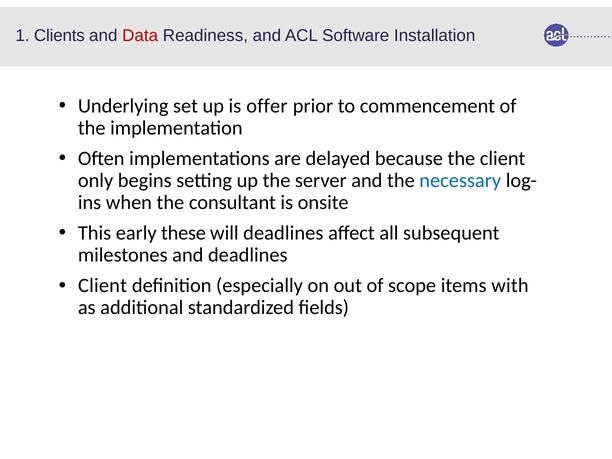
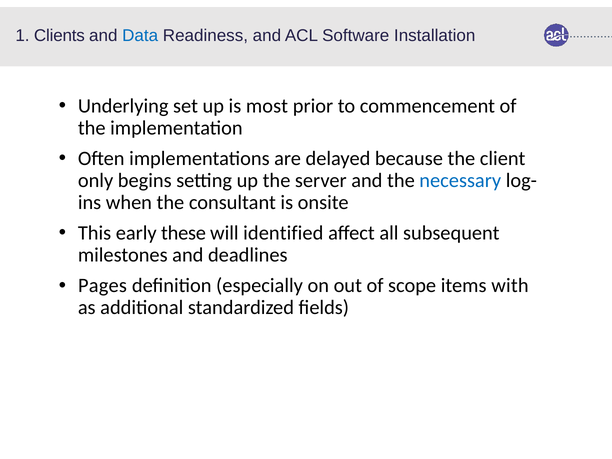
Data colour: red -> blue (140, 36)
offer: offer -> most (267, 106)
will deadlines: deadlines -> identified (283, 233)
Client: Client -> Pages (103, 286)
